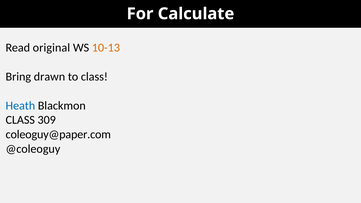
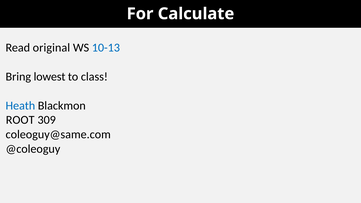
10-13 colour: orange -> blue (106, 48)
drawn: drawn -> lowest (50, 77)
CLASS: CLASS -> ROOT (20, 120)
coleoguy@paper.com: coleoguy@paper.com -> coleoguy@same.com (58, 134)
